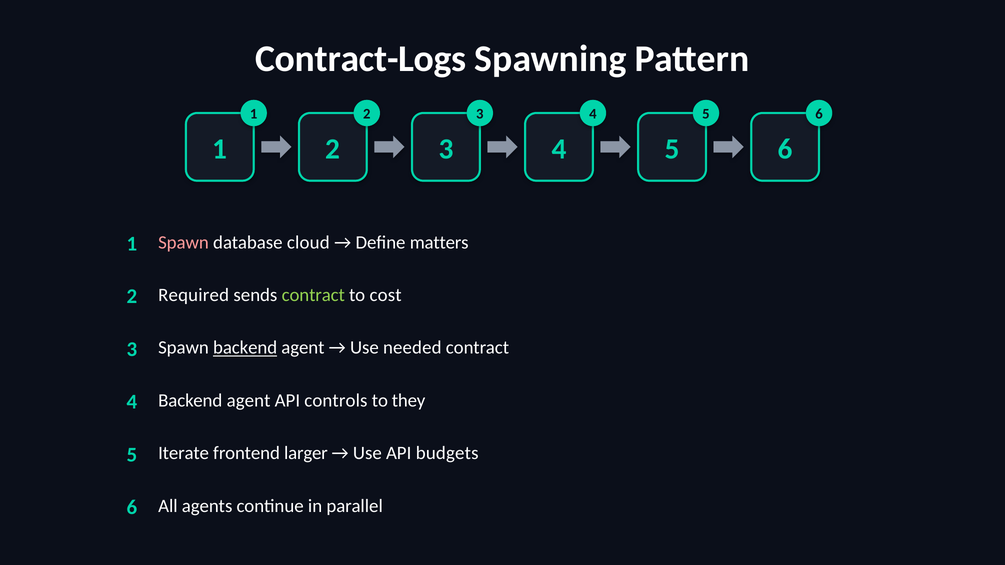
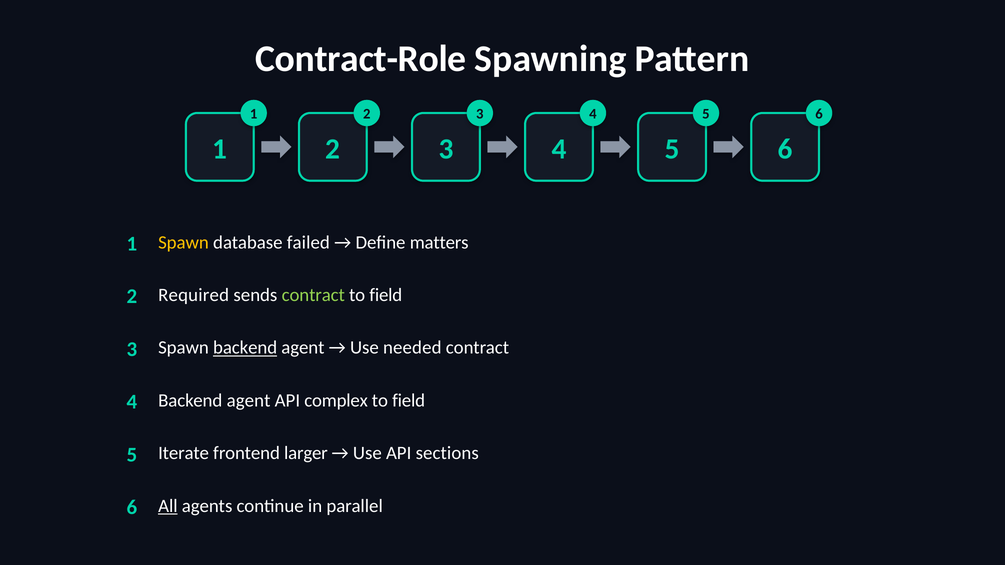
Contract-Logs: Contract-Logs -> Contract-Role (361, 59)
Spawn colour: pink -> yellow (184, 242)
cloud: cloud -> failed (308, 242)
cost: cost -> field (386, 295)
controls: controls -> complex (336, 401)
they: they -> field (409, 401)
budgets: budgets -> sections (447, 453)
All underline: none -> present (168, 506)
